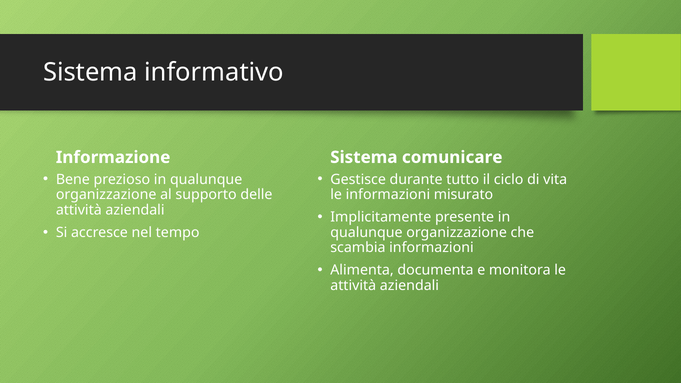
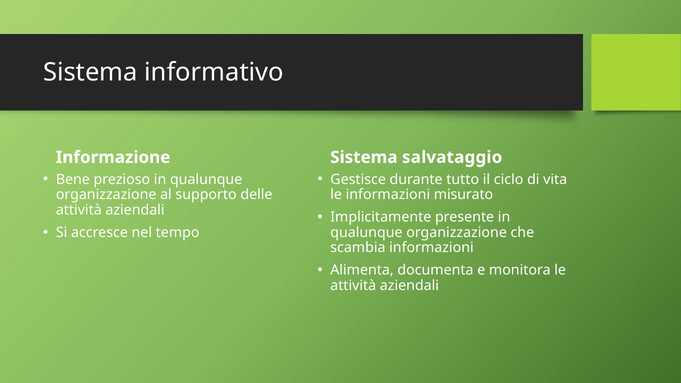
comunicare: comunicare -> salvataggio (452, 157)
